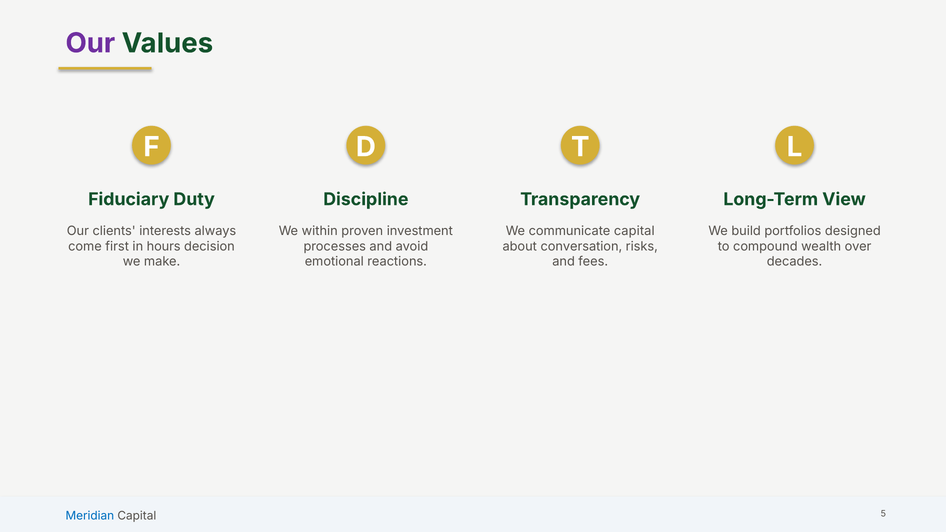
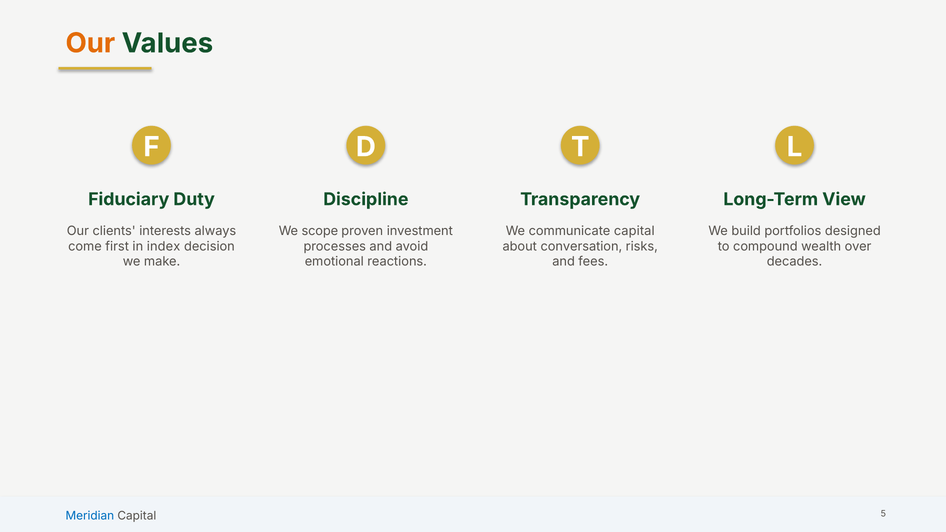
Our colour: purple -> orange (90, 43)
within: within -> scope (320, 231)
hours: hours -> index (164, 246)
